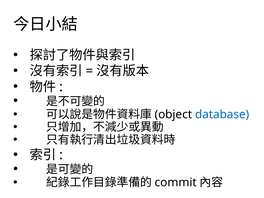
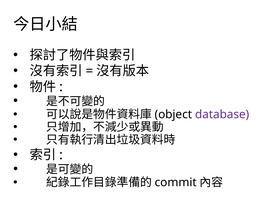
database colour: blue -> purple (222, 114)
